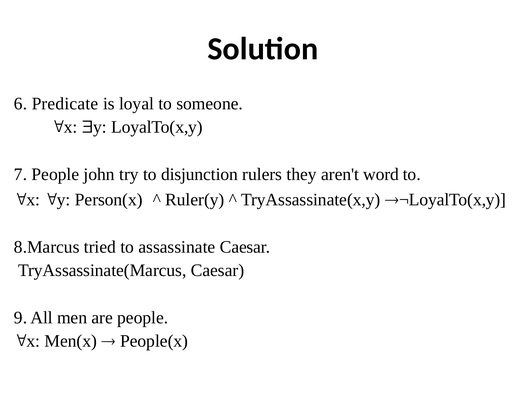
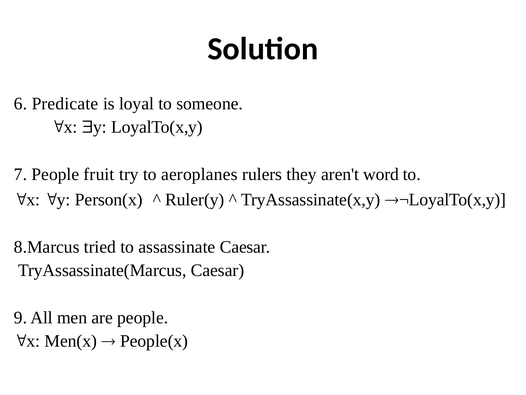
john: john -> fruit (99, 174)
disjunction: disjunction -> aeroplanes (199, 174)
